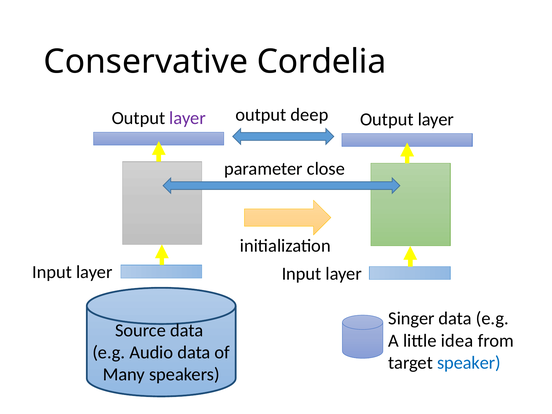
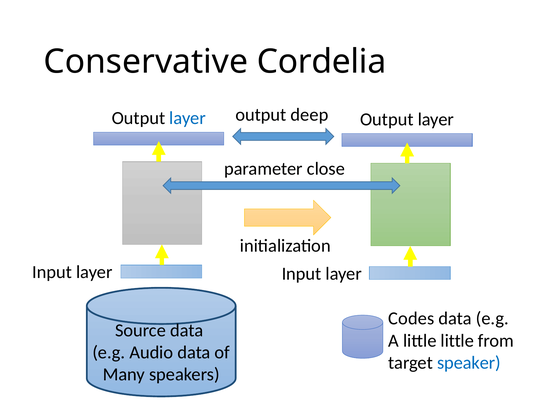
layer colour: purple -> blue (188, 118)
Singer: Singer -> Codes (411, 319)
little idea: idea -> little (457, 341)
